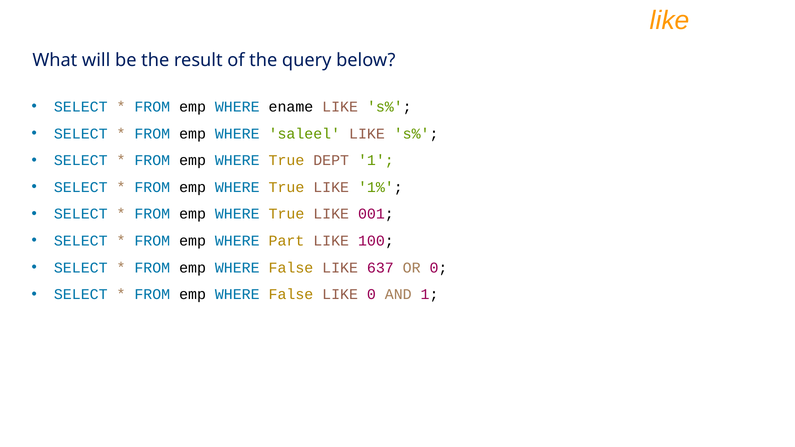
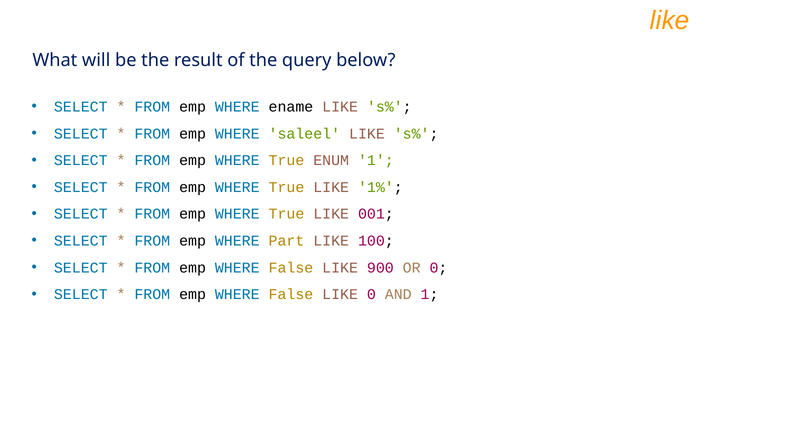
DEPT: DEPT -> ENUM (331, 160)
637: 637 -> 900 (380, 268)
